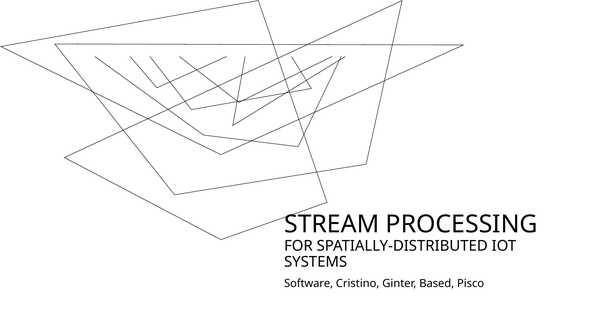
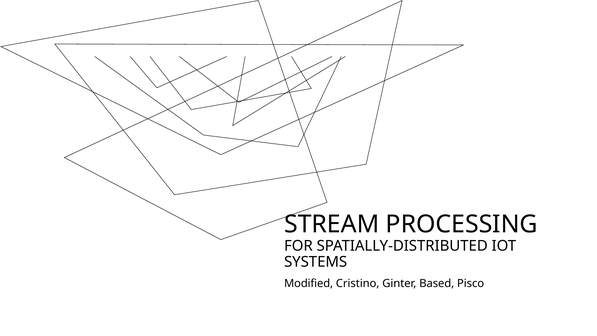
Software: Software -> Modified (309, 283)
